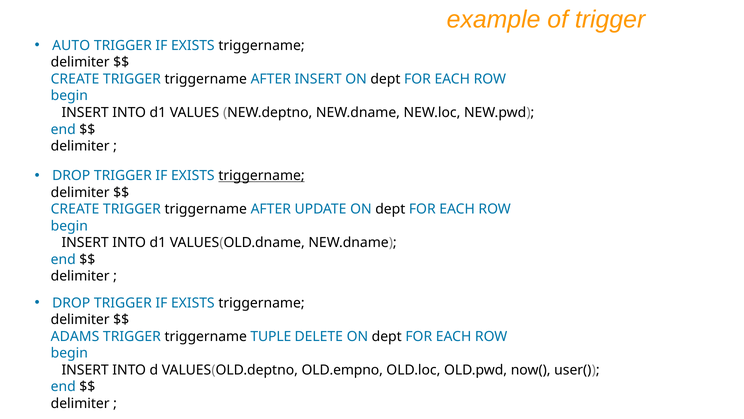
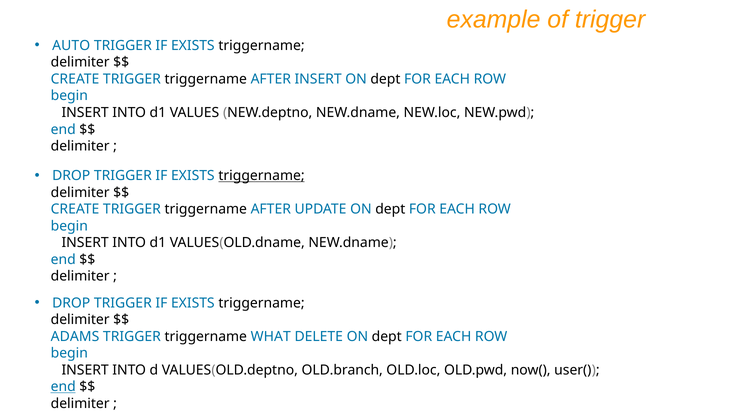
TUPLE: TUPLE -> WHAT (271, 336)
OLD.empno: OLD.empno -> OLD.branch (342, 370)
end underline: none -> present (63, 386)
